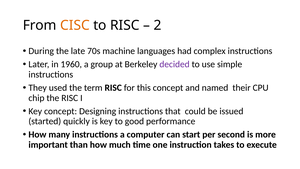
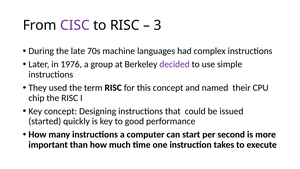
CISC colour: orange -> purple (75, 25)
2: 2 -> 3 (158, 25)
1960: 1960 -> 1976 (71, 64)
